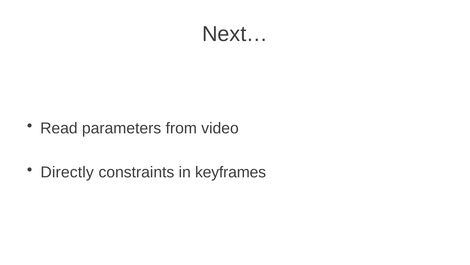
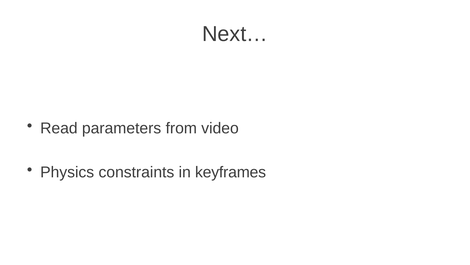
Directly: Directly -> Physics (67, 172)
